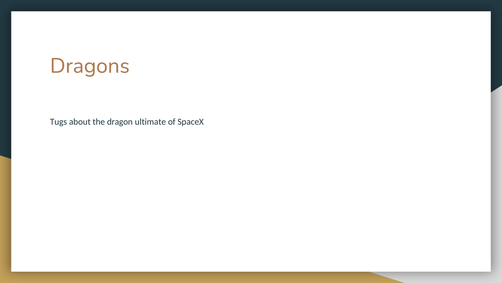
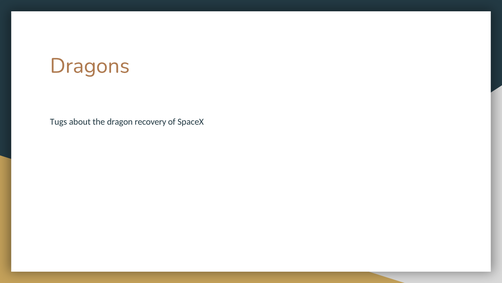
ultimate: ultimate -> recovery (150, 122)
